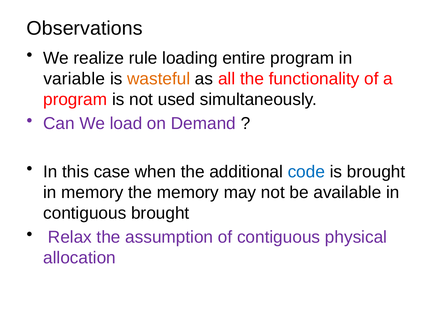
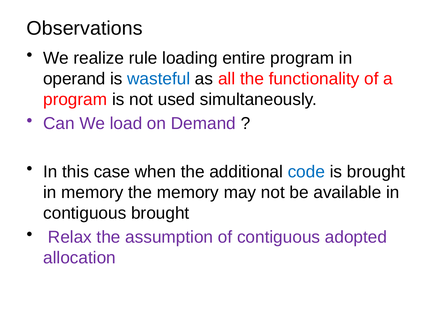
variable: variable -> operand (74, 79)
wasteful colour: orange -> blue (159, 79)
physical: physical -> adopted (356, 237)
